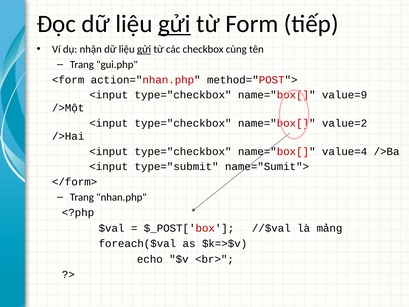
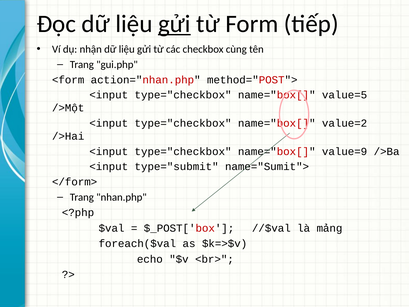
gửi underline: present -> none (144, 49)
value=9: value=9 -> value=5 (345, 95)
value=4: value=4 -> value=9 (345, 151)
